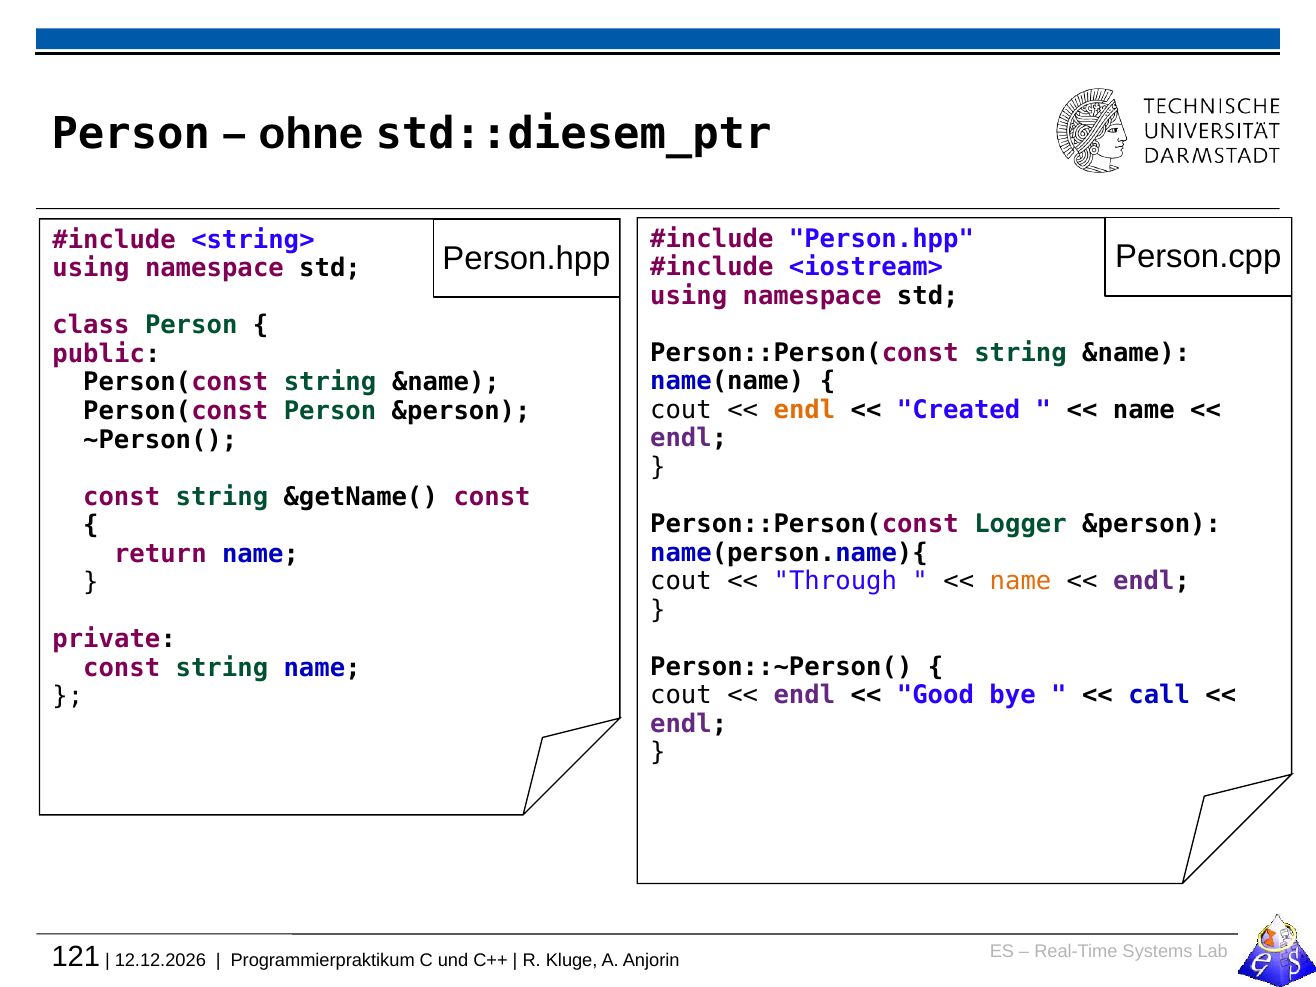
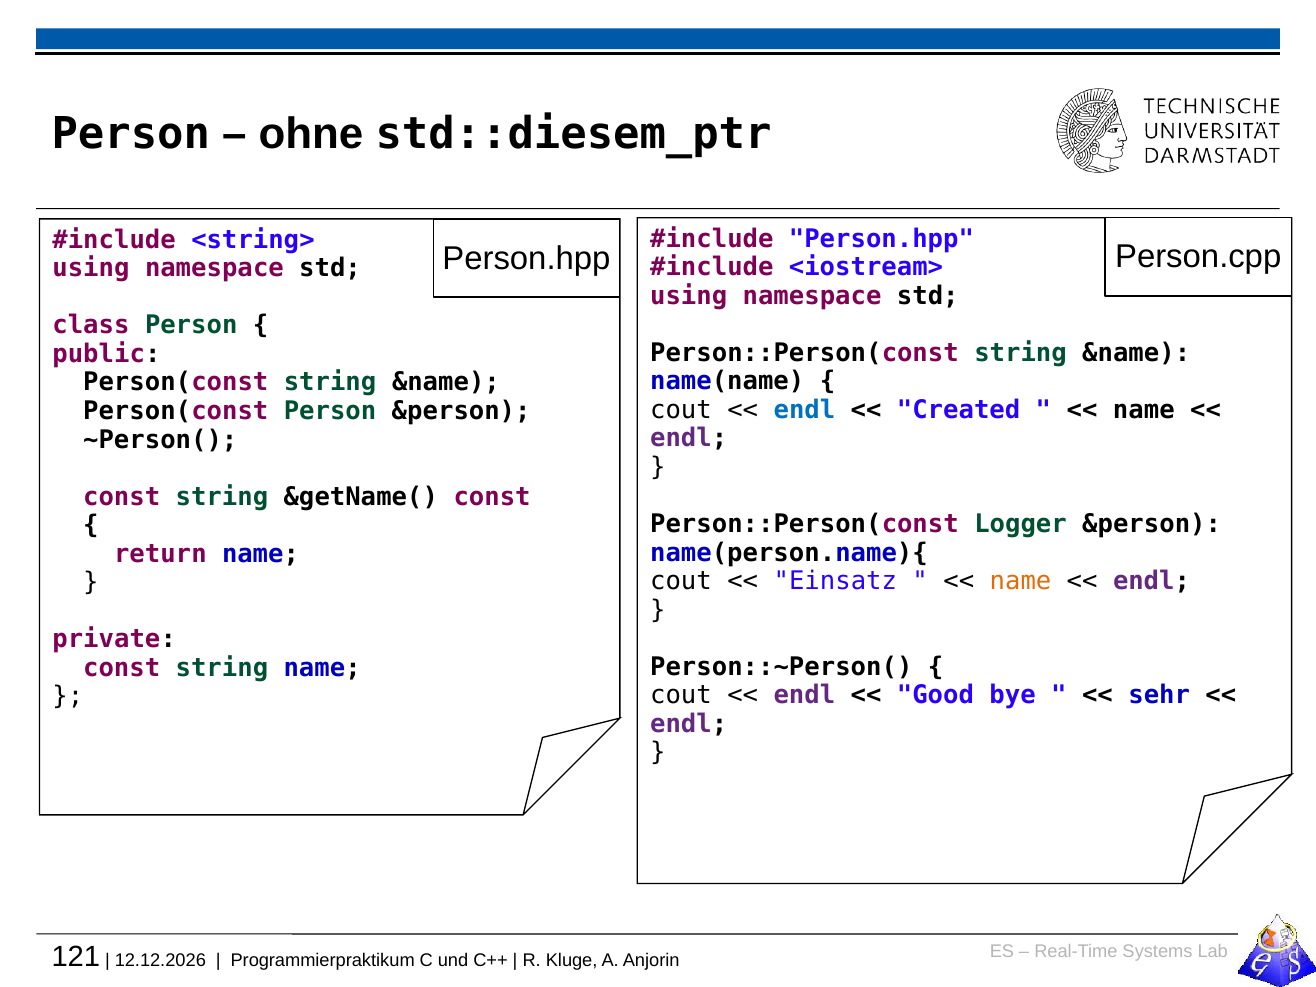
endl colour: orange -> blue (804, 410)
Through: Through -> Einsatz (835, 581)
call: call -> sehr (1159, 695)
